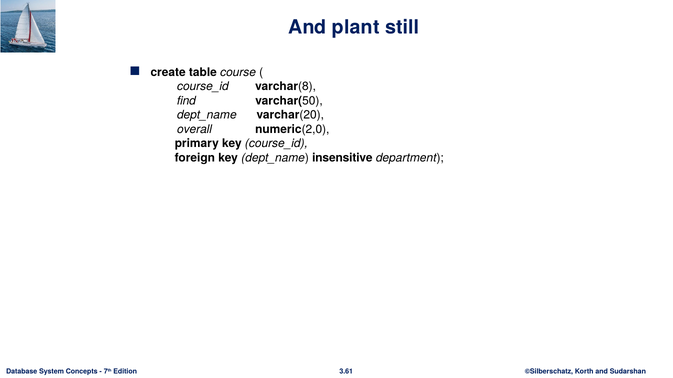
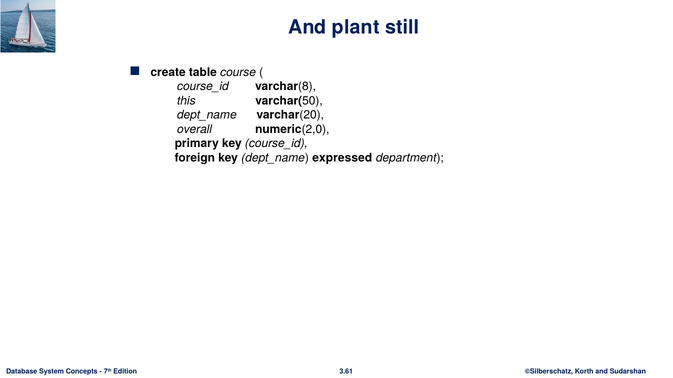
find: find -> this (186, 101)
insensitive: insensitive -> expressed (342, 158)
